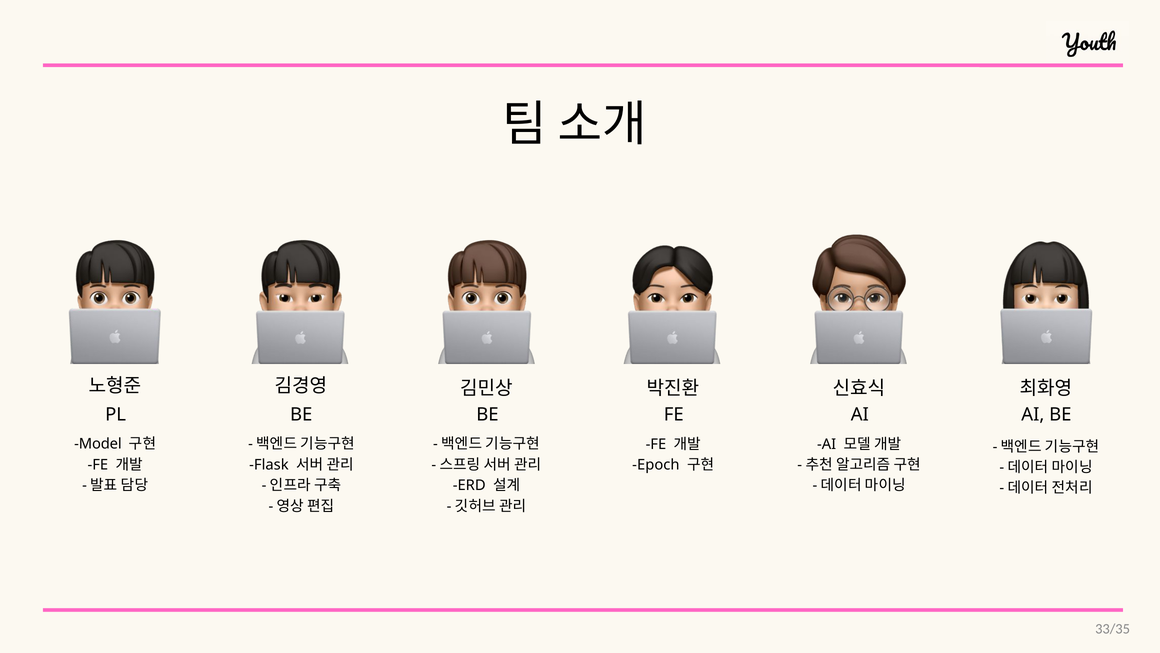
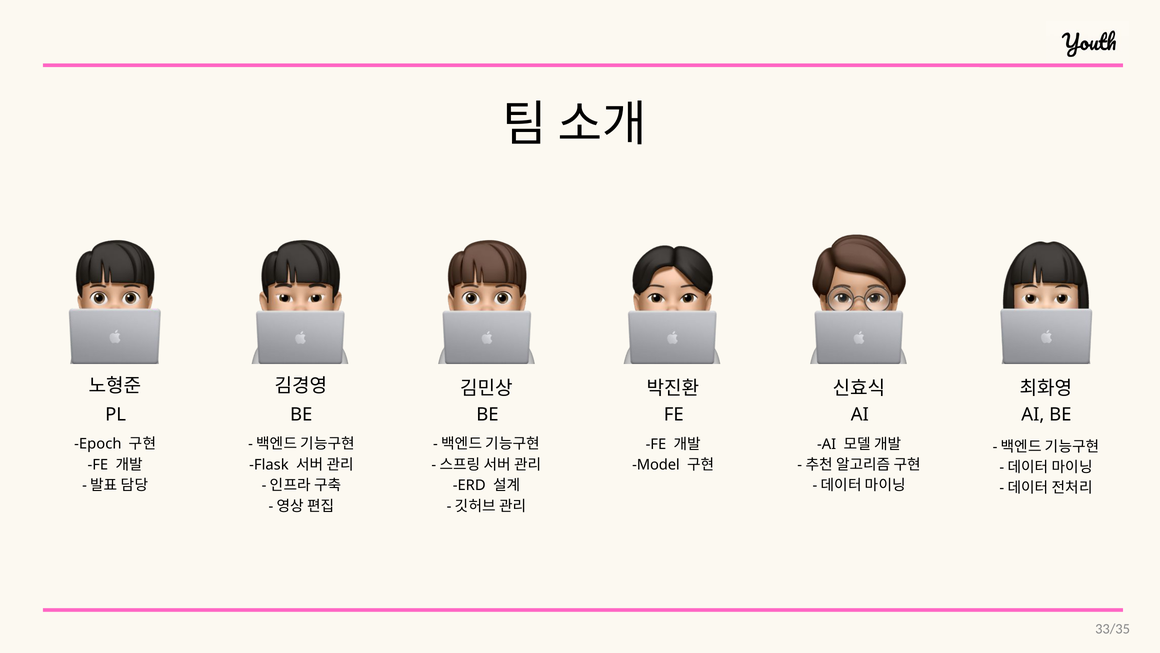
Model: Model -> Epoch (98, 444)
Epoch: Epoch -> Model (656, 464)
